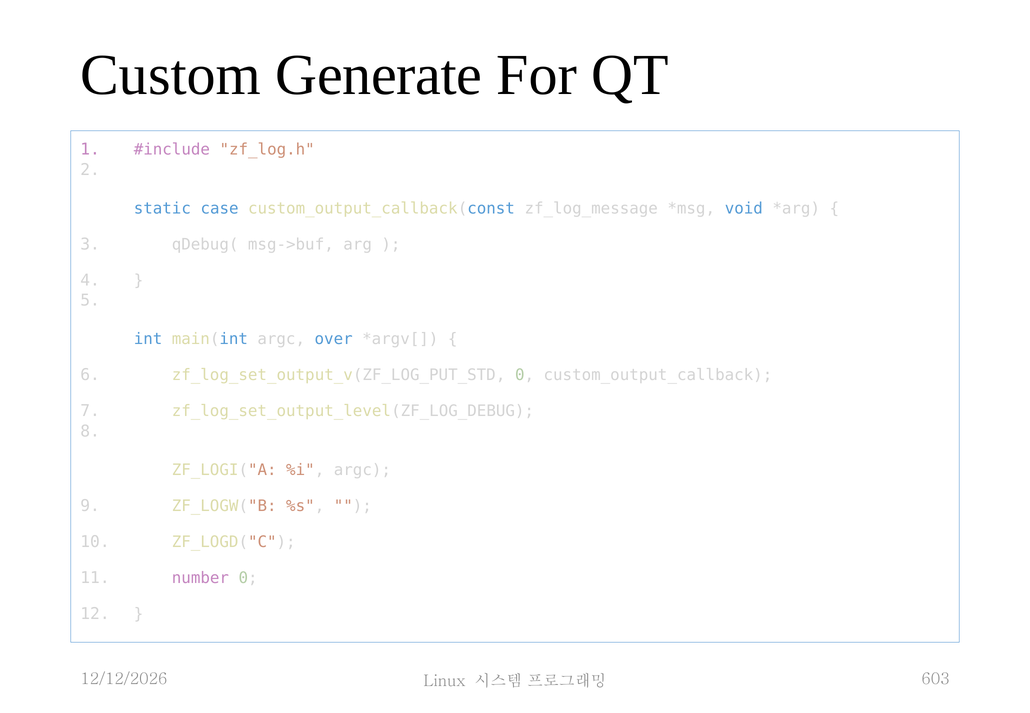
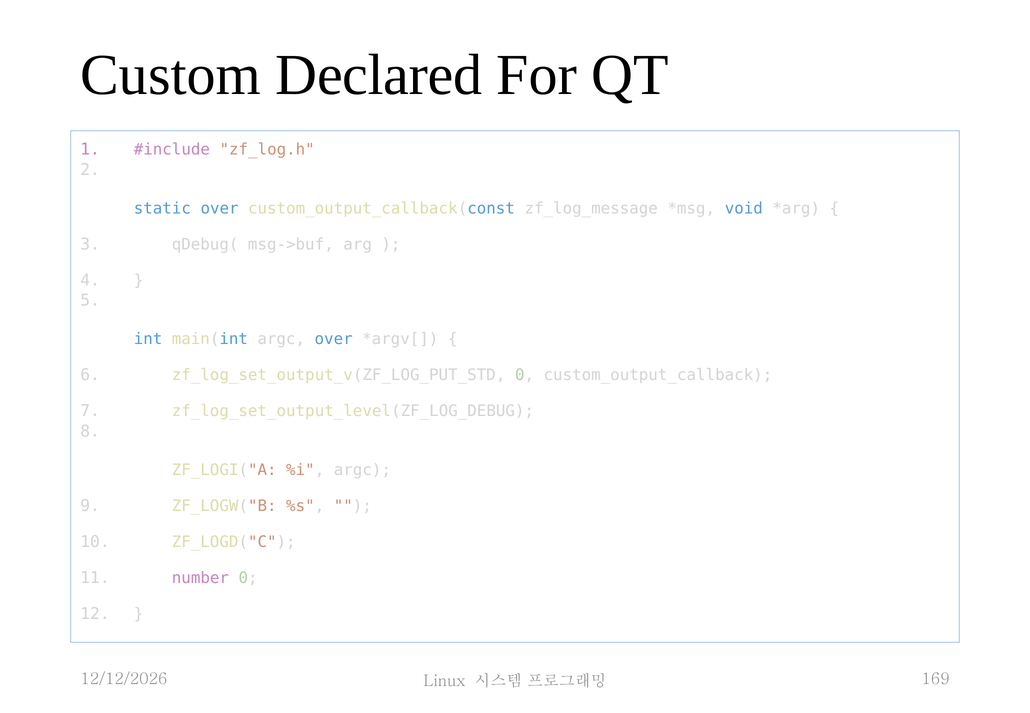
Generate: Generate -> Declared (379, 75)
static case: case -> over (220, 208)
603: 603 -> 169 (936, 679)
